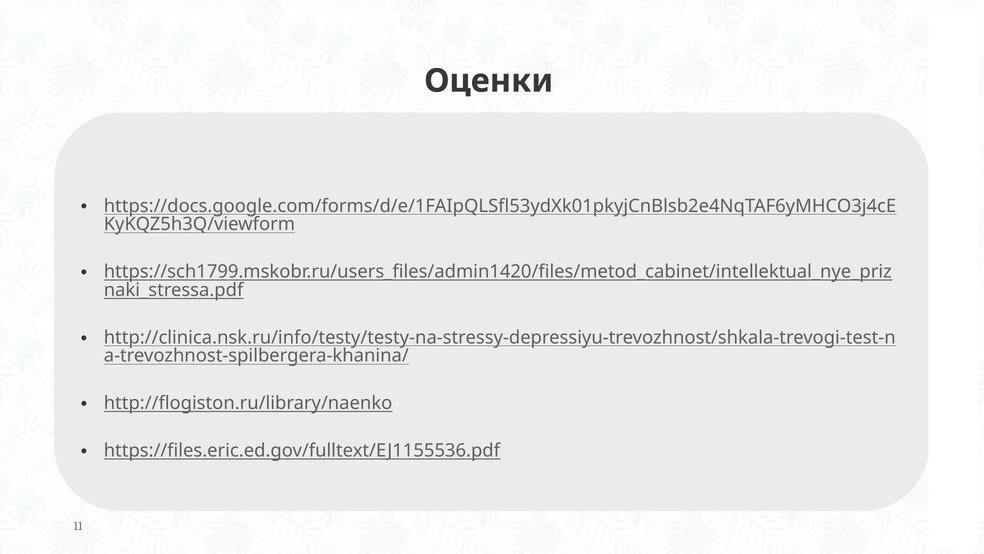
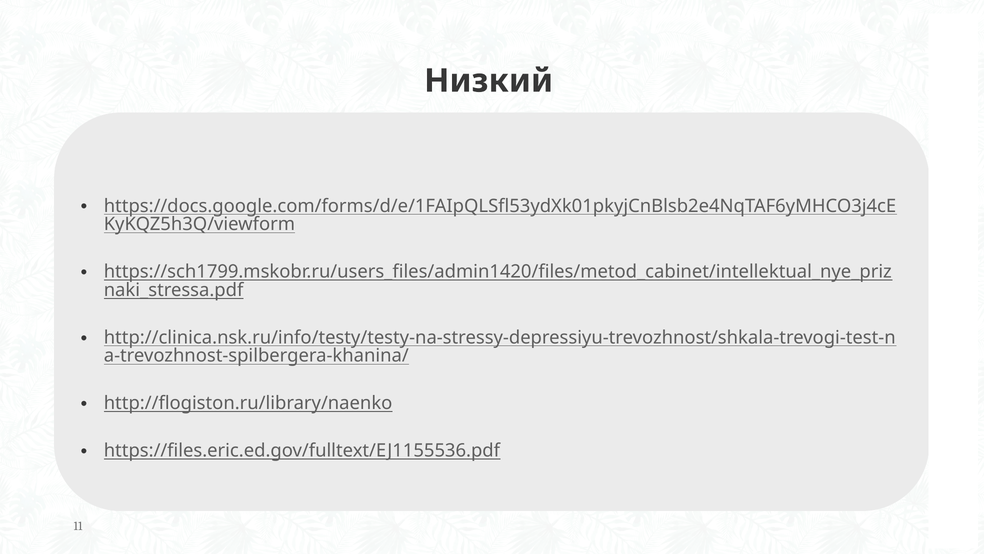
Оценки: Оценки -> Низкий (489, 81)
